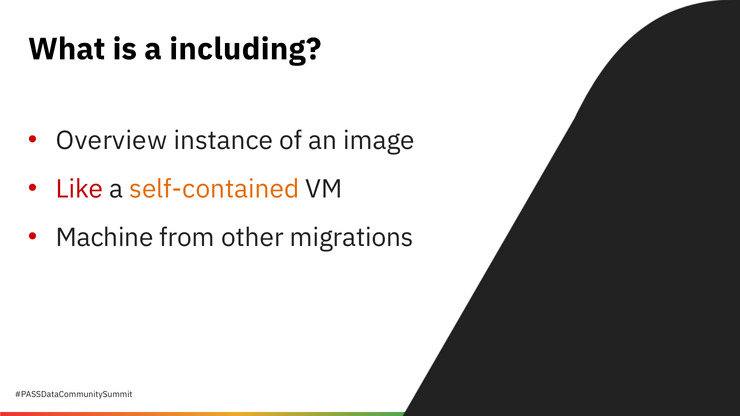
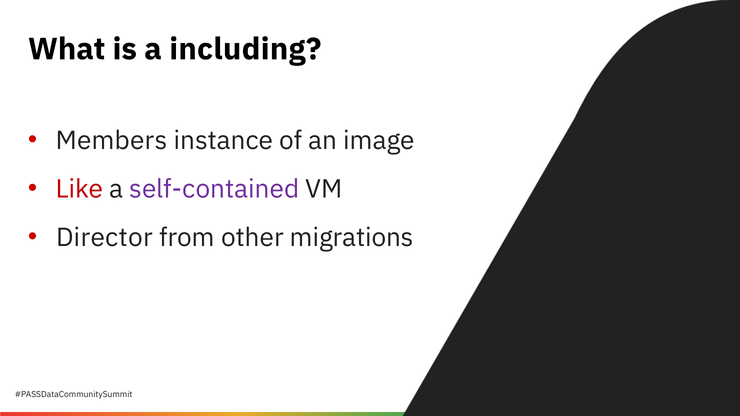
Overview: Overview -> Members (112, 141)
self-contained colour: orange -> purple (214, 189)
Machine: Machine -> Director (104, 238)
